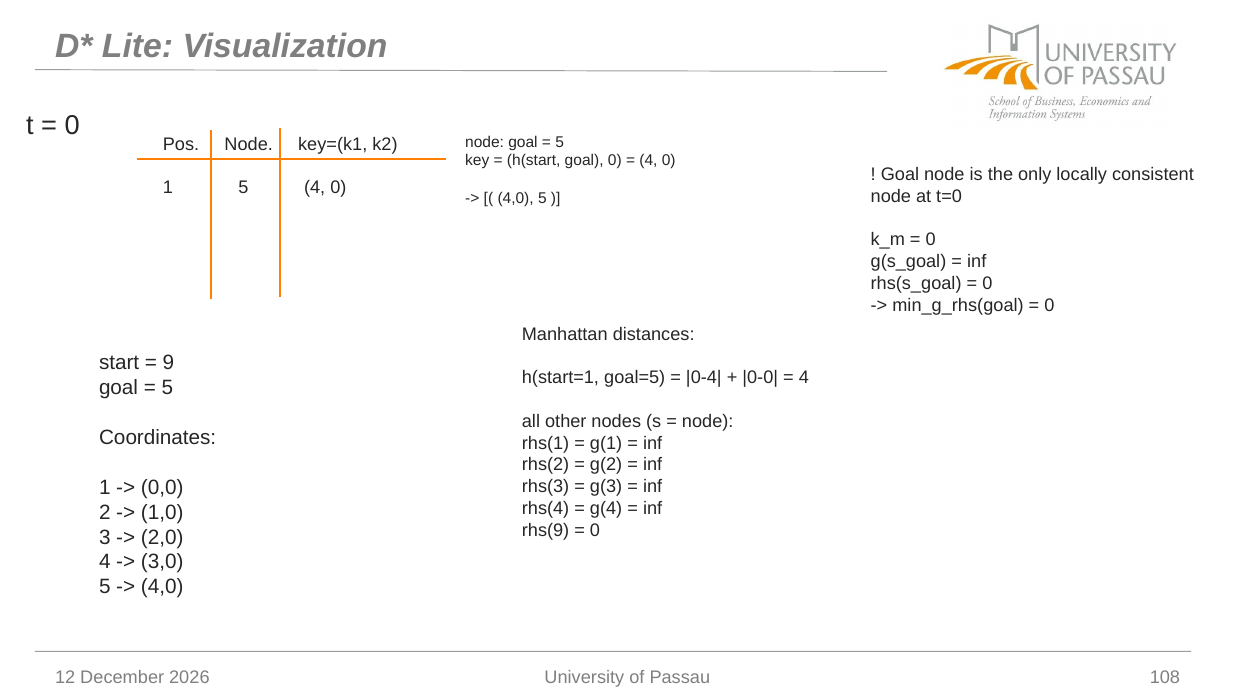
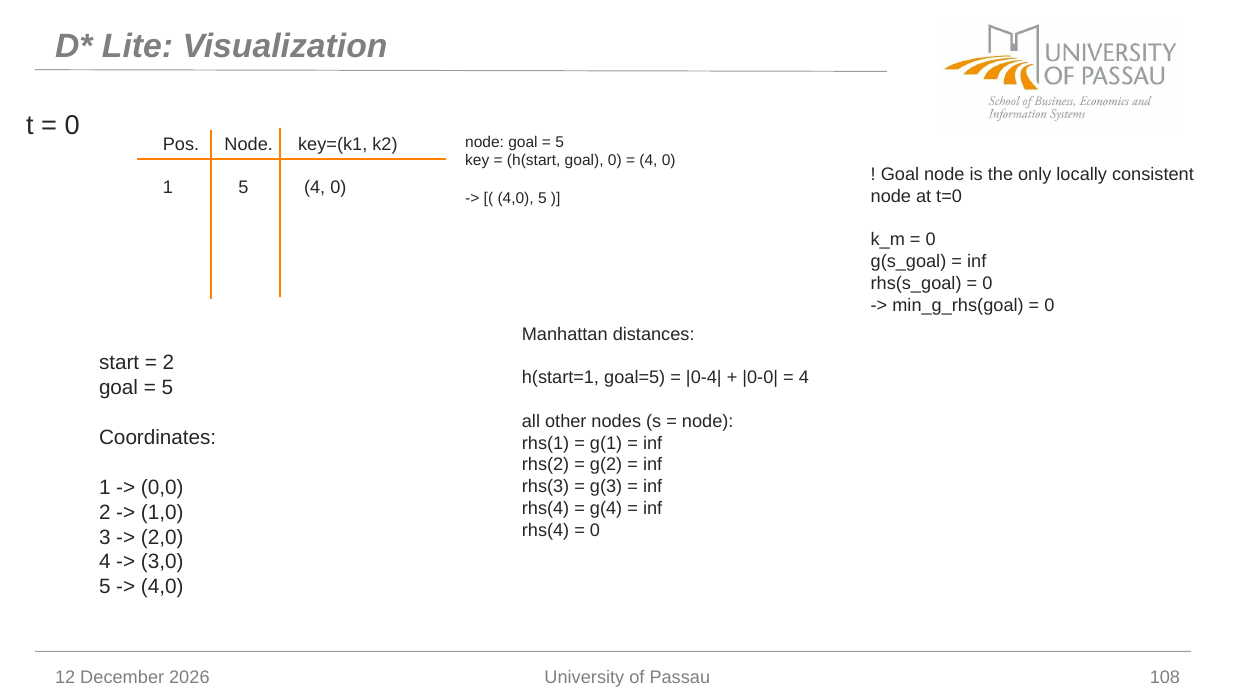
9: 9 -> 2 (169, 363)
rhs(9: rhs(9 -> rhs(4 (546, 530)
